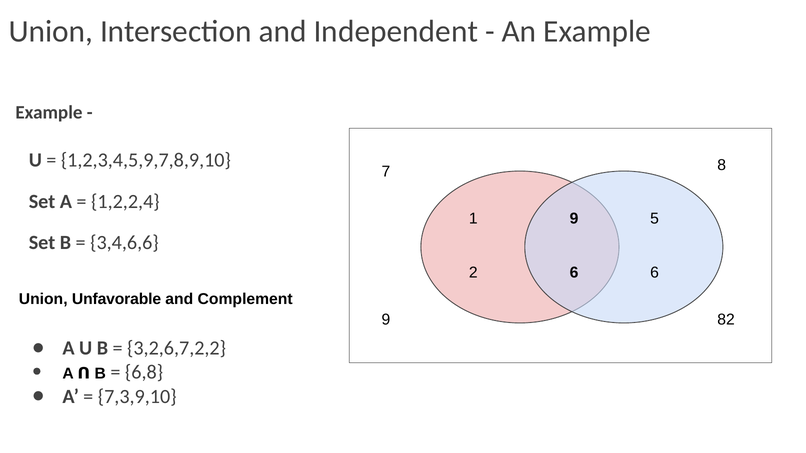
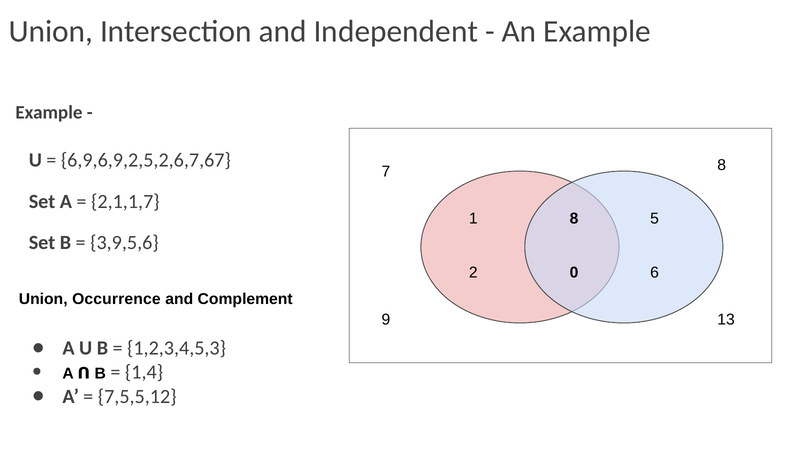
1,2,3,4,5,9,7,8,9,10: 1,2,3,4,5,9,7,8,9,10 -> 6,9,6,9,2,5,2,6,7,67 (146, 160)
1,2,2,4: 1,2,2,4 -> 2,1,1,7 (125, 202)
1 9: 9 -> 8 (574, 219)
3,4,6,6: 3,4,6,6 -> 3,9,5,6 (124, 243)
2 6: 6 -> 0 (574, 273)
Unfavorable: Unfavorable -> Occurrence (116, 299)
82: 82 -> 13 (726, 320)
3,2,6,7,2,2: 3,2,6,7,2,2 -> 1,2,3,4,5,3 (177, 348)
6,8: 6,8 -> 1,4 (144, 373)
7,3,9,10: 7,3,9,10 -> 7,5,5,12 (137, 397)
